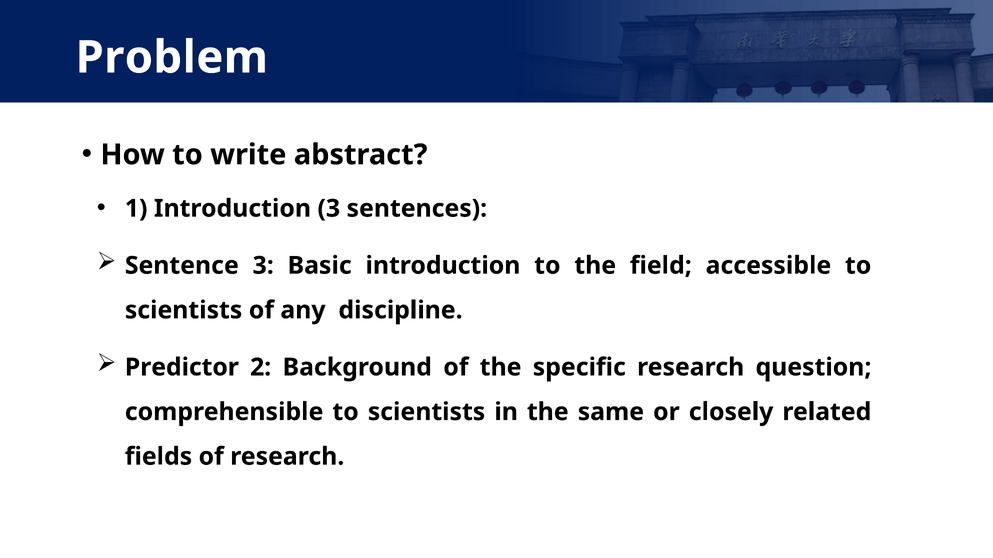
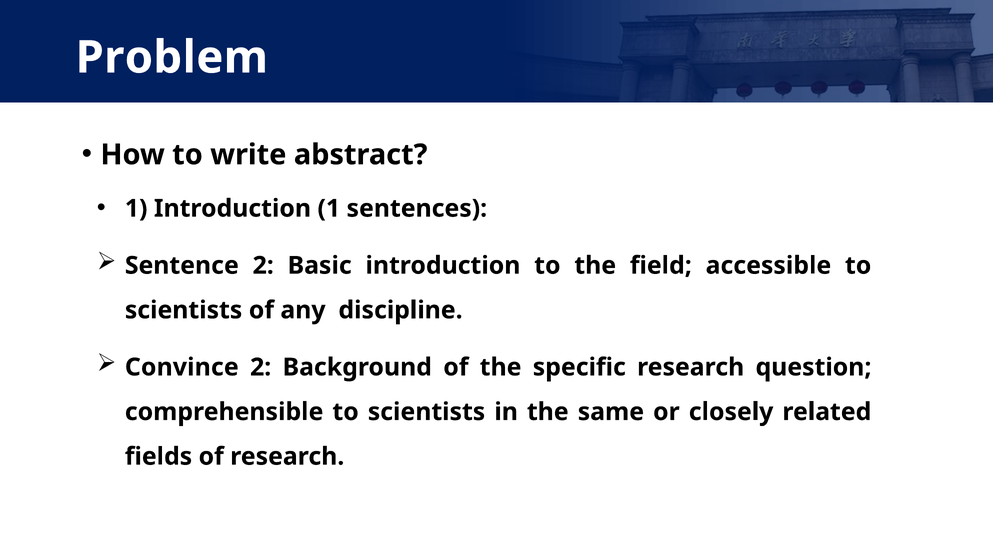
Introduction 3: 3 -> 1 (329, 209)
Sentence 3: 3 -> 2 (263, 266)
Predictor: Predictor -> Convince (182, 368)
